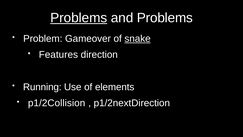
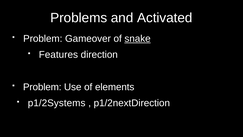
Problems underline: present -> none (79, 18)
and Problems: Problems -> Activated (165, 18)
Running: Running -> Problem (42, 87)
p1/2Collision: p1/2Collision -> p1/2Systems (57, 103)
